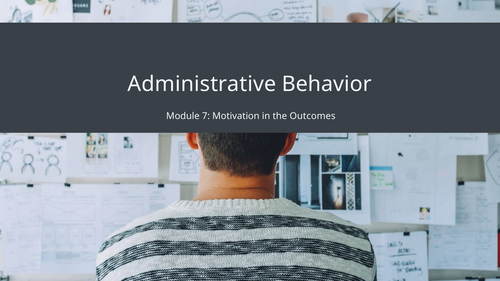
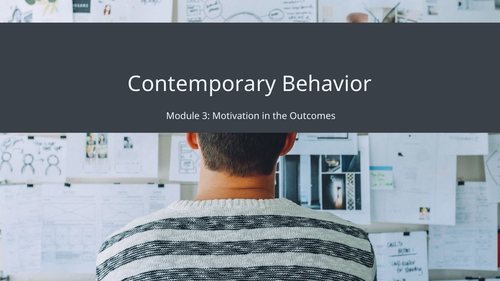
Administrative: Administrative -> Contemporary (202, 84)
7: 7 -> 3 (206, 116)
